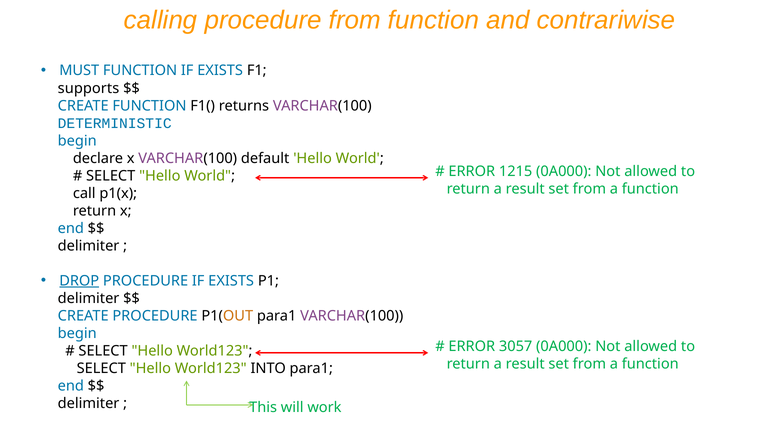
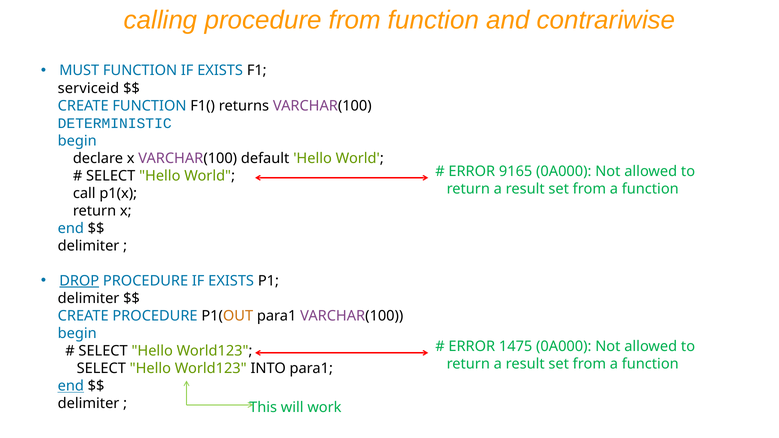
supports: supports -> serviceid (88, 88)
1215: 1215 -> 9165 (516, 172)
3057: 3057 -> 1475 (516, 347)
end underline: none -> present (71, 386)
